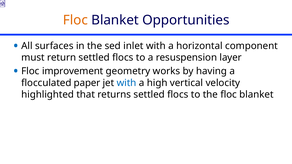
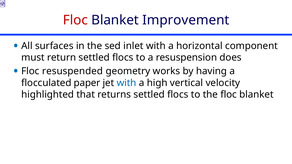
Floc colour: orange -> red (75, 20)
Opportunities: Opportunities -> Improvement (186, 20)
layer: layer -> does (231, 58)
improvement: improvement -> resuspended (73, 71)
